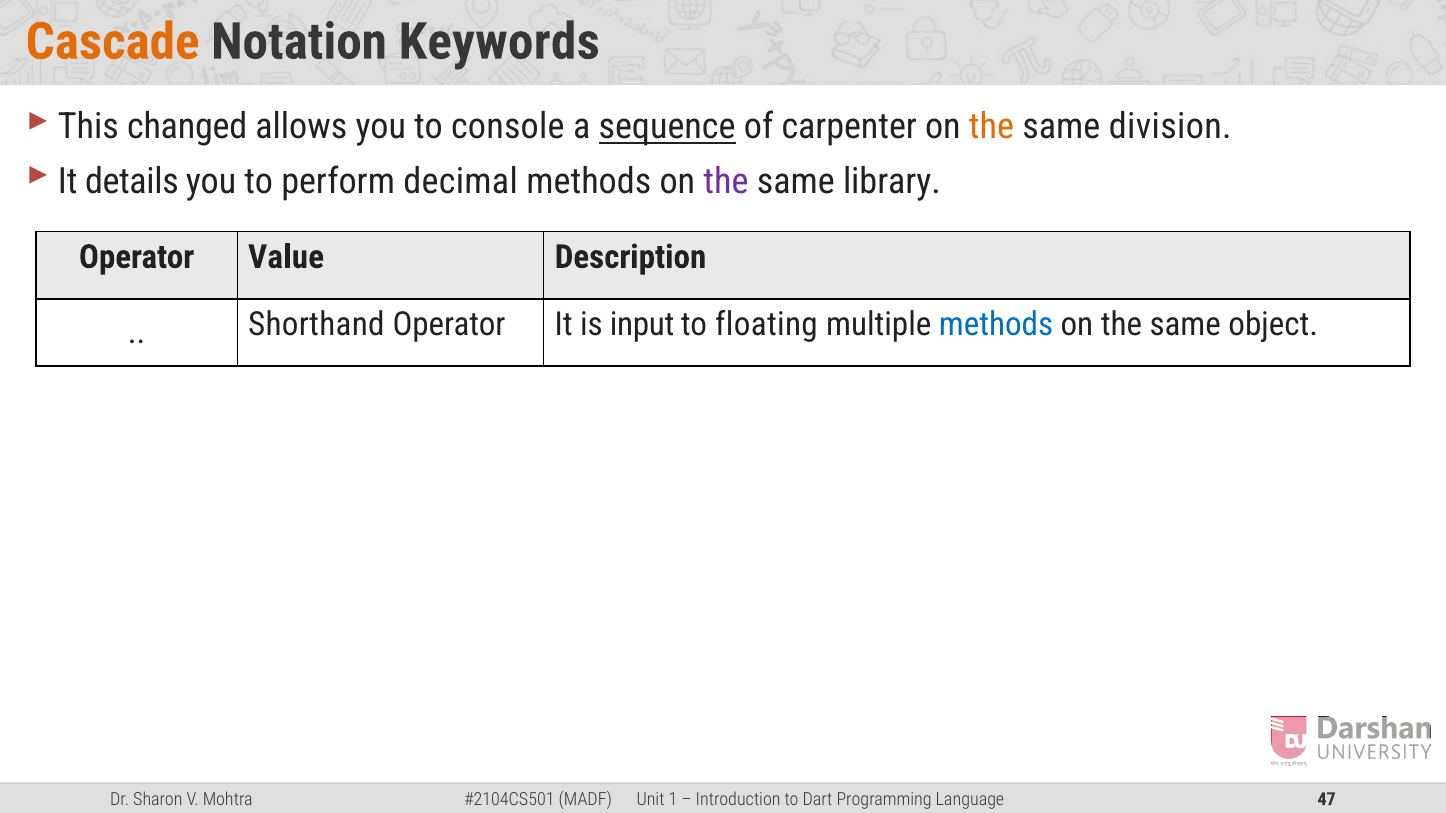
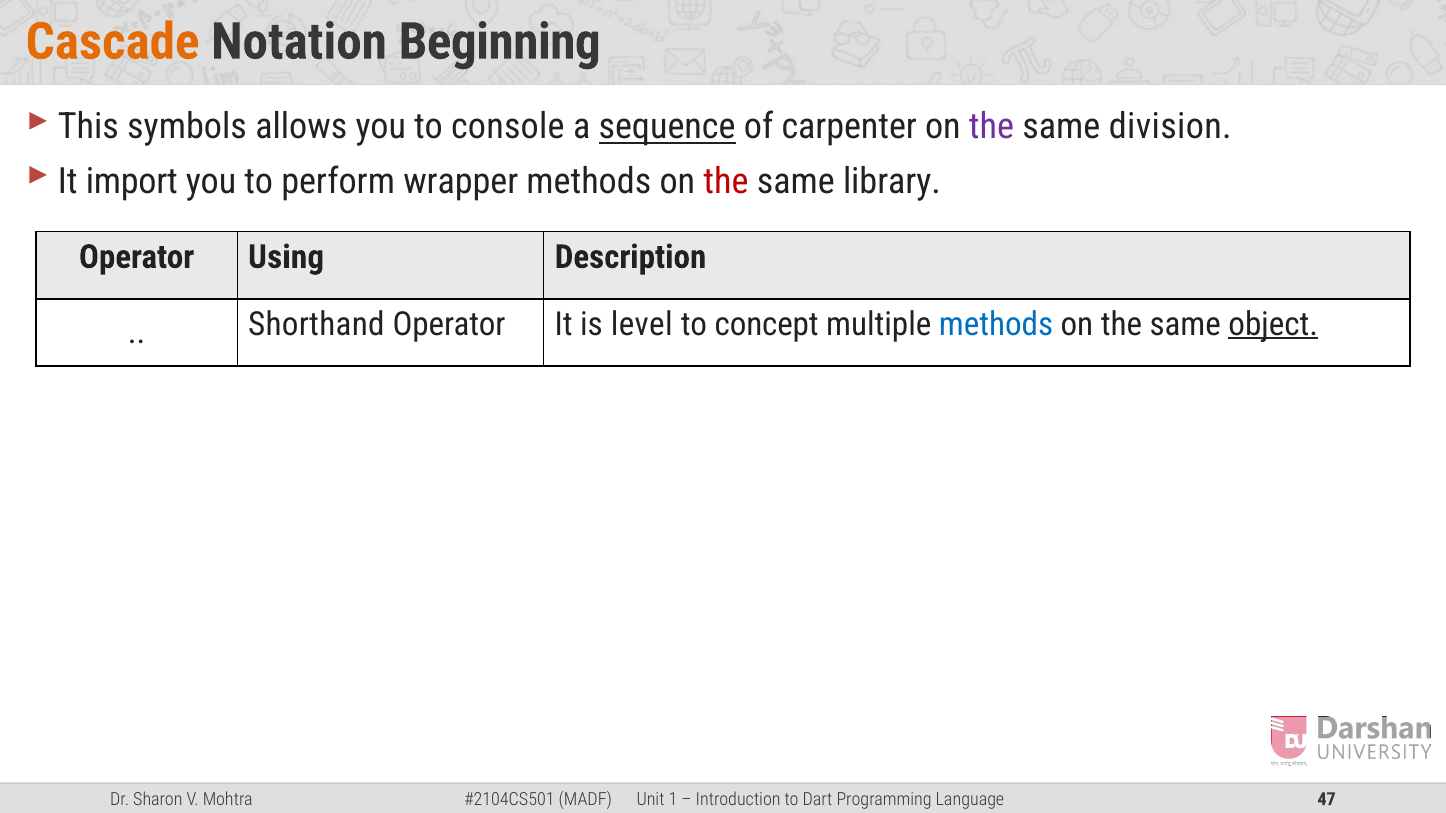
Keywords: Keywords -> Beginning (500, 42)
changed: changed -> symbols (187, 127)
the colour: orange -> purple (991, 127)
details: details -> import (132, 181)
decimal: decimal -> wrapper (461, 181)
the colour: purple -> red (726, 181)
Value: Value -> Using (286, 257)
input: input -> level (642, 324)
floating: floating -> concept (767, 324)
object underline: none -> present (1273, 324)
